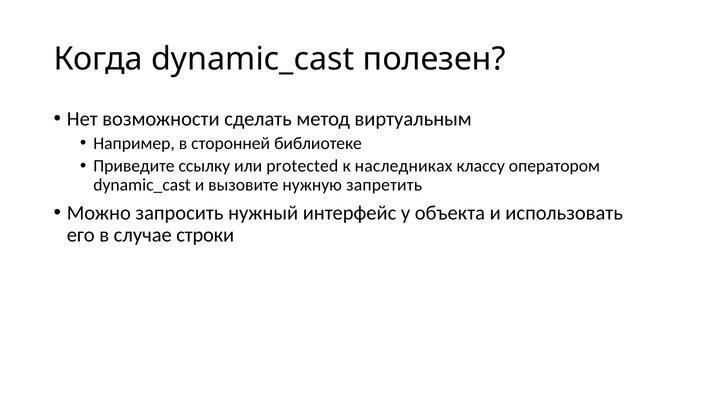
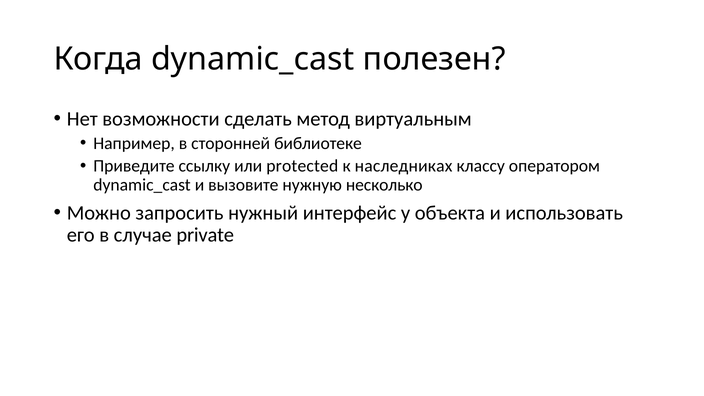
запретить: запретить -> несколько (384, 185)
строки: строки -> private (205, 235)
